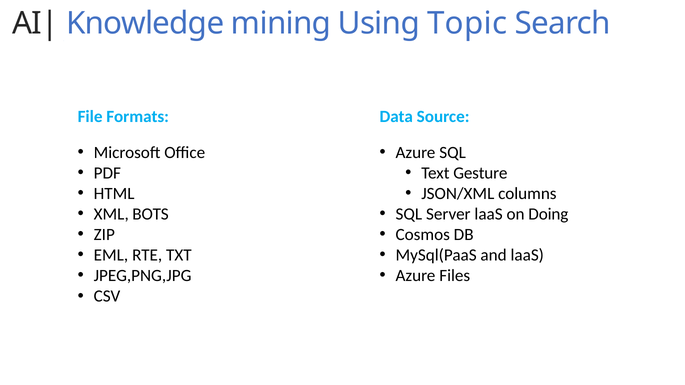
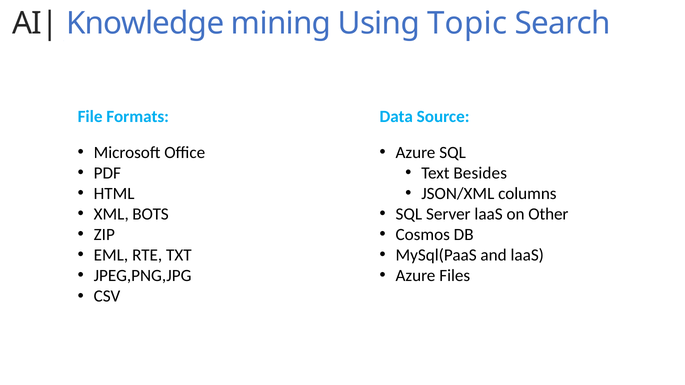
Gesture: Gesture -> Besides (480, 173)
Doing: Doing -> Other (548, 214)
